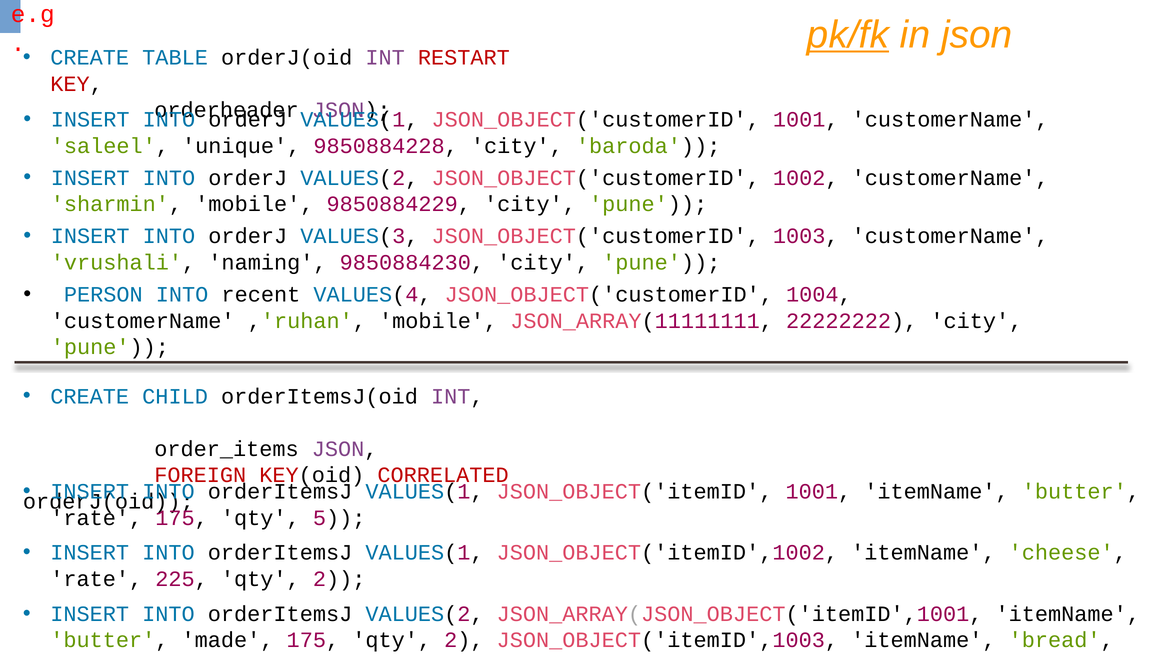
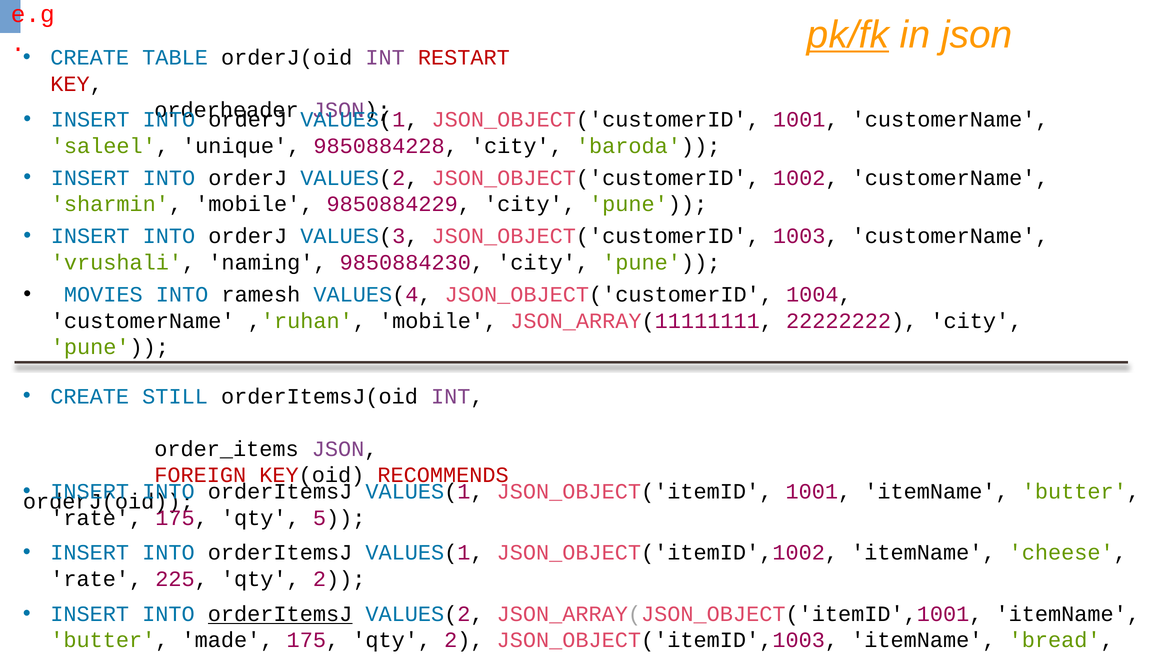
PERSON: PERSON -> MOVIES (103, 295)
recent: recent -> ramesh (261, 295)
CHILD: CHILD -> STILL (175, 397)
CORRELATED: CORRELATED -> RECOMMENDS (443, 475)
orderItemsJ underline: none -> present (280, 614)
